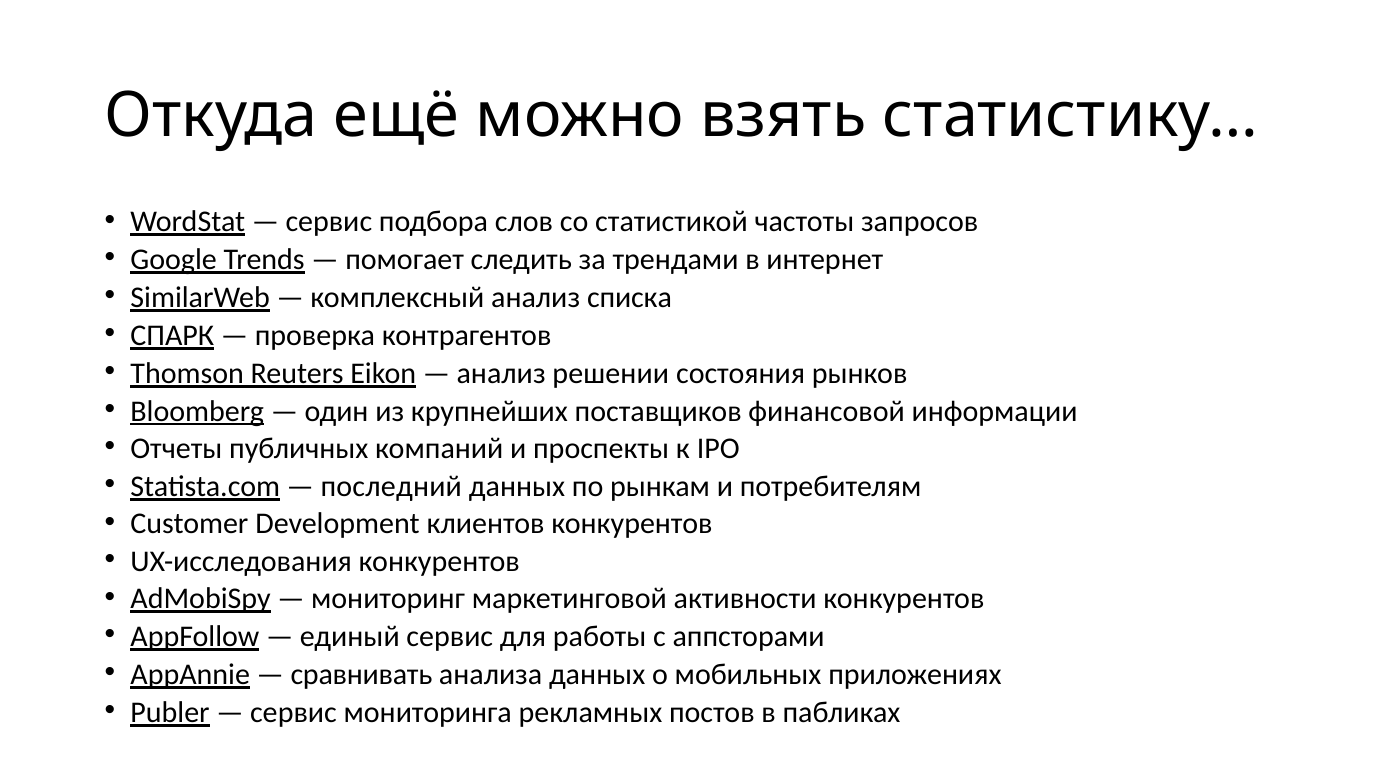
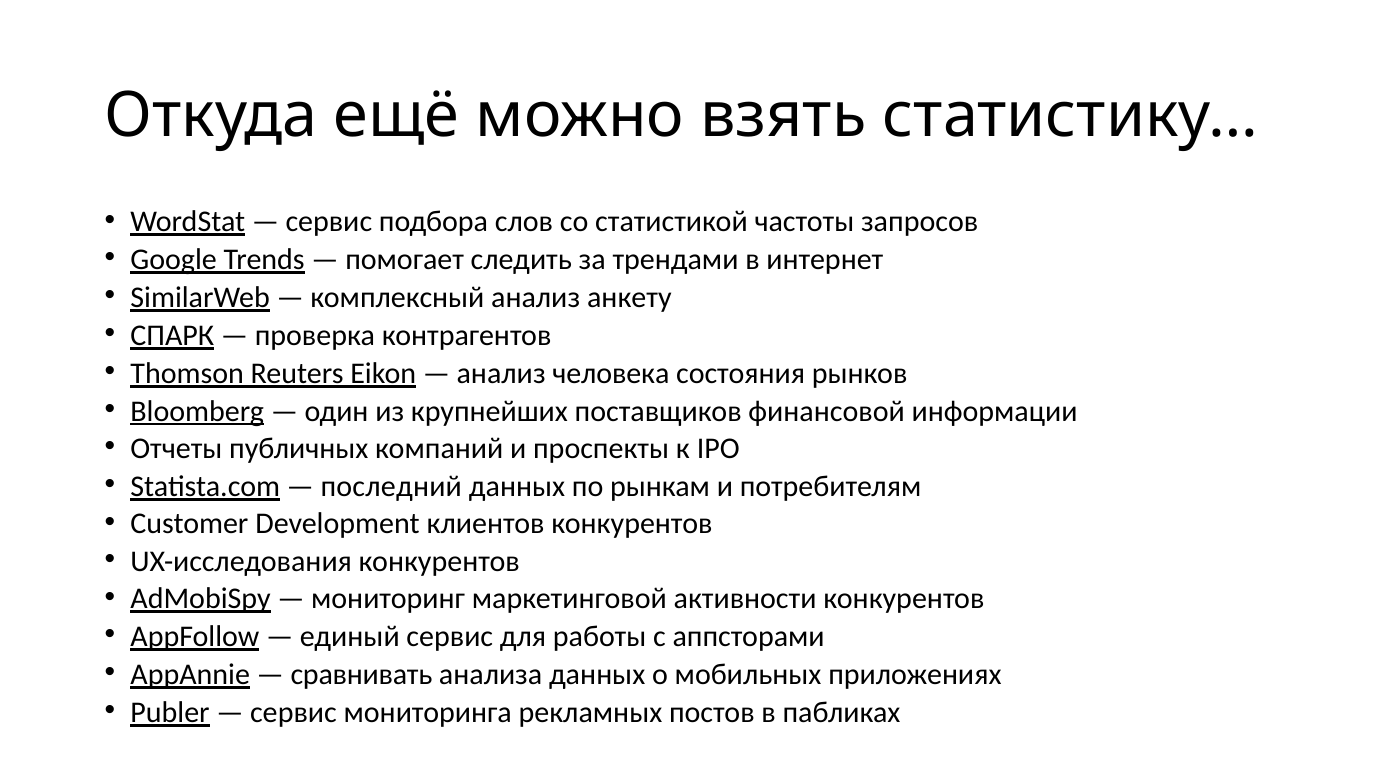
списка: списка -> анкету (629, 298)
решении: решении -> человека (611, 373)
